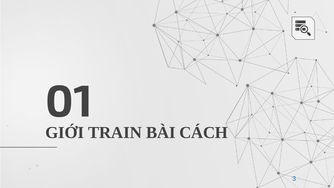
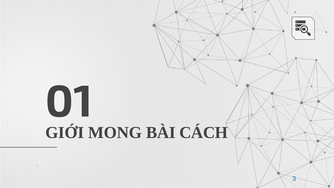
TRAIN: TRAIN -> MONG (115, 133)
